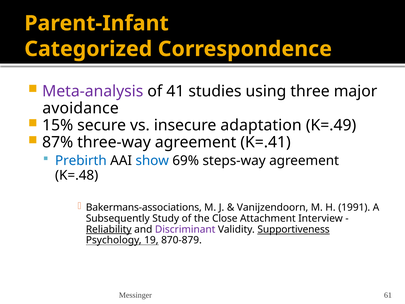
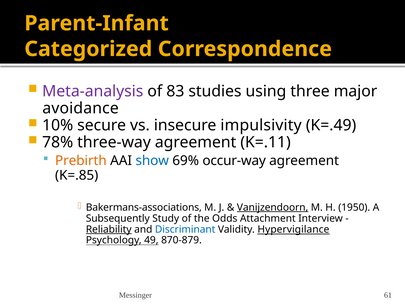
41: 41 -> 83 (175, 91)
15%: 15% -> 10% (58, 125)
adaptation: adaptation -> impulsivity (261, 125)
87%: 87% -> 78% (58, 142)
K=.41: K=.41 -> K=.11 (266, 142)
Prebirth colour: blue -> orange (81, 161)
steps-way: steps-way -> occur-way (234, 161)
K=.48: K=.48 -> K=.85 (77, 175)
Vanijzendoorn underline: none -> present (273, 207)
1991: 1991 -> 1950 (354, 207)
Close: Close -> Odds (225, 218)
Discriminant colour: purple -> blue (185, 229)
Supportiveness: Supportiveness -> Hypervigilance (293, 229)
19: 19 -> 49 (151, 240)
